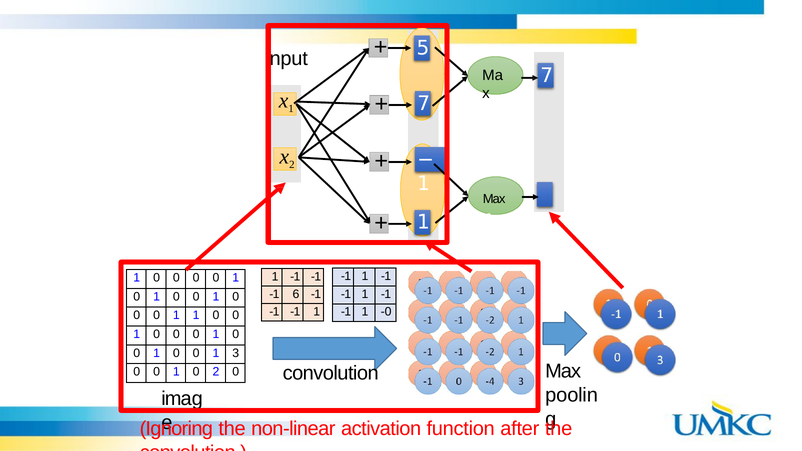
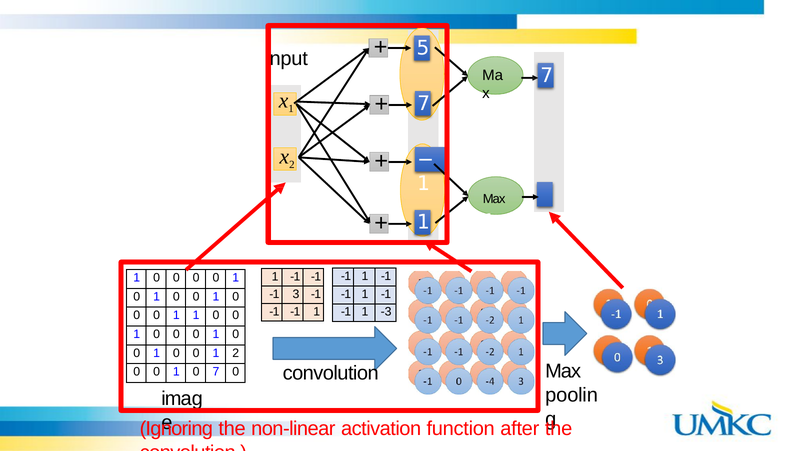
6: 6 -> 3 (296, 294)
-0: -0 -> -3 (386, 312)
1 3: 3 -> 2 (236, 353)
0 2: 2 -> 7 (216, 372)
